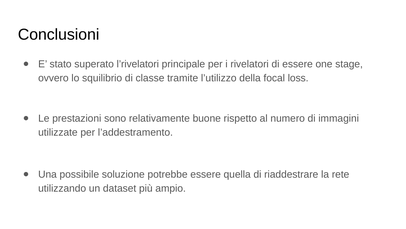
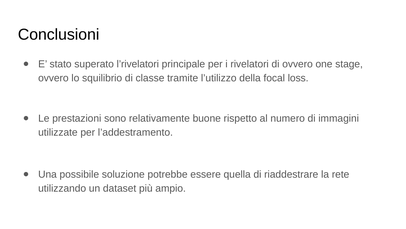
di essere: essere -> ovvero (298, 64)
